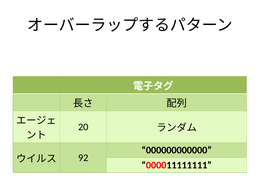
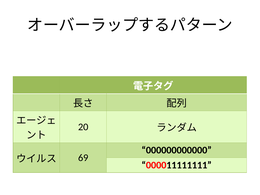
92: 92 -> 69 (83, 158)
